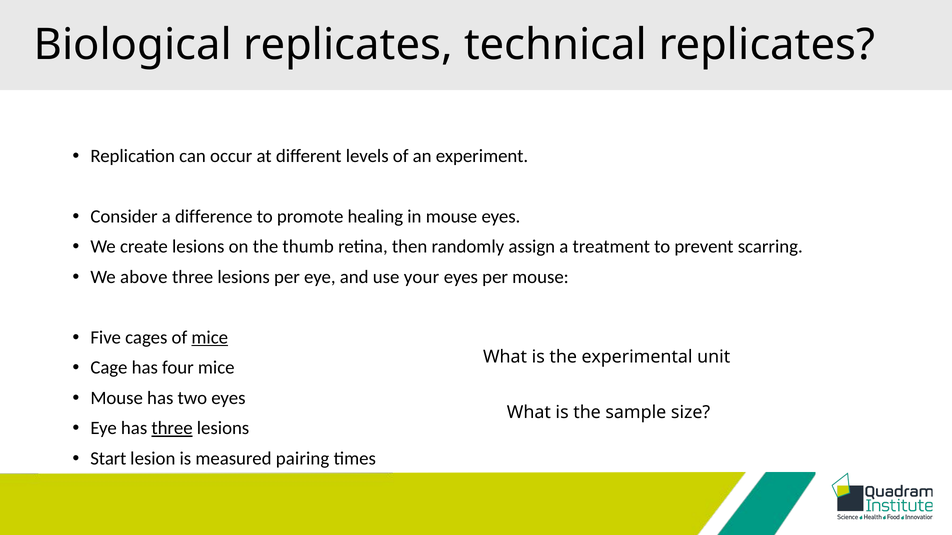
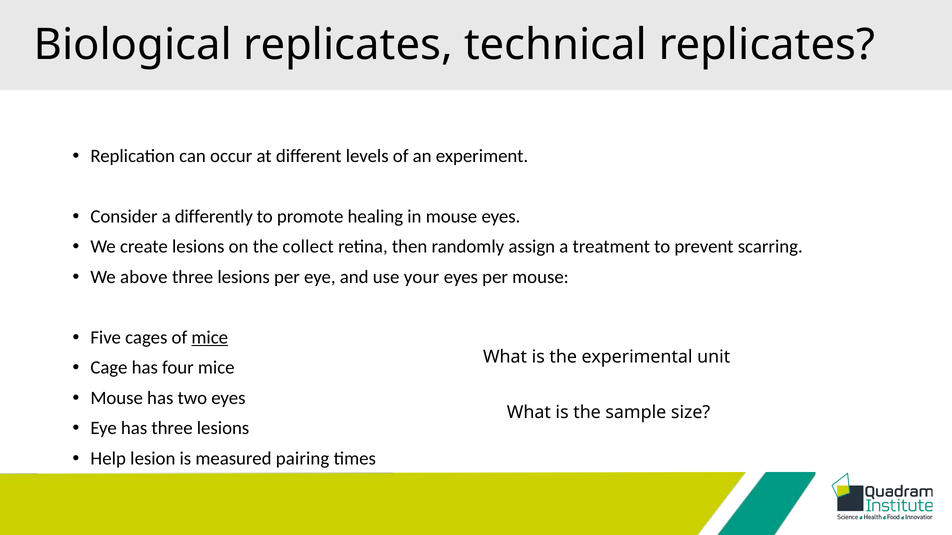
difference: difference -> differently (214, 217)
thumb: thumb -> collect (308, 247)
three underline: present -> none (172, 429)
Start: Start -> Help (108, 459)
